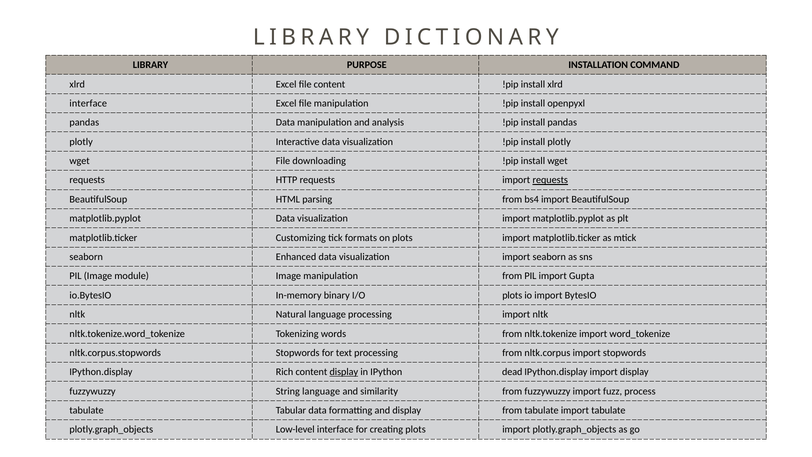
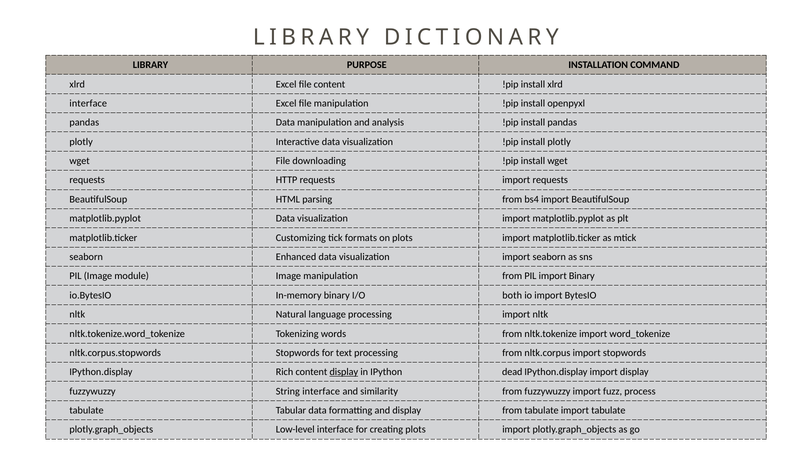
requests underline: present -> none (550, 180)
import Gupta: Gupta -> Binary (582, 276)
I/O plots: plots -> both (512, 295)
String language: language -> interface (321, 391)
